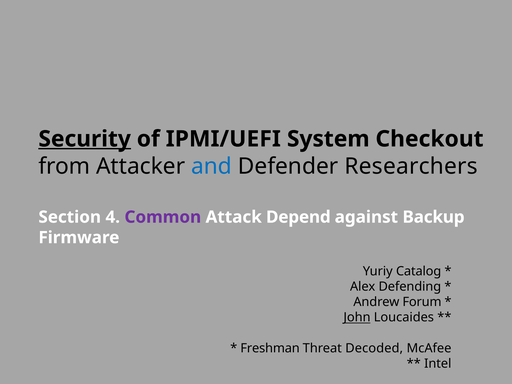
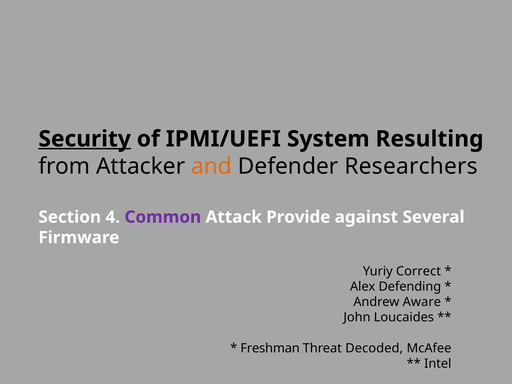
Checkout: Checkout -> Resulting (430, 139)
and colour: blue -> orange (212, 166)
Depend: Depend -> Provide (298, 217)
Backup: Backup -> Several (434, 217)
Catalog: Catalog -> Correct (419, 271)
Forum: Forum -> Aware (422, 302)
John underline: present -> none (357, 317)
